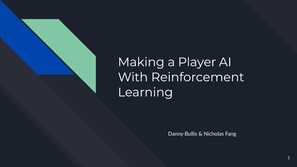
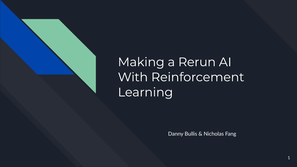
Player: Player -> Rerun (197, 62)
